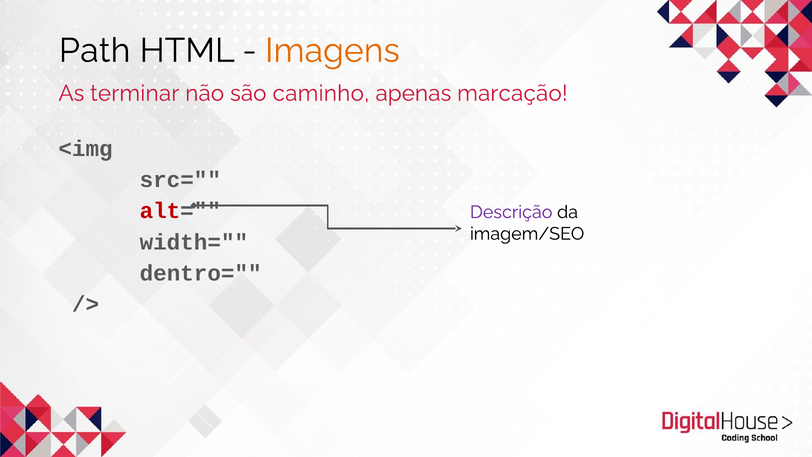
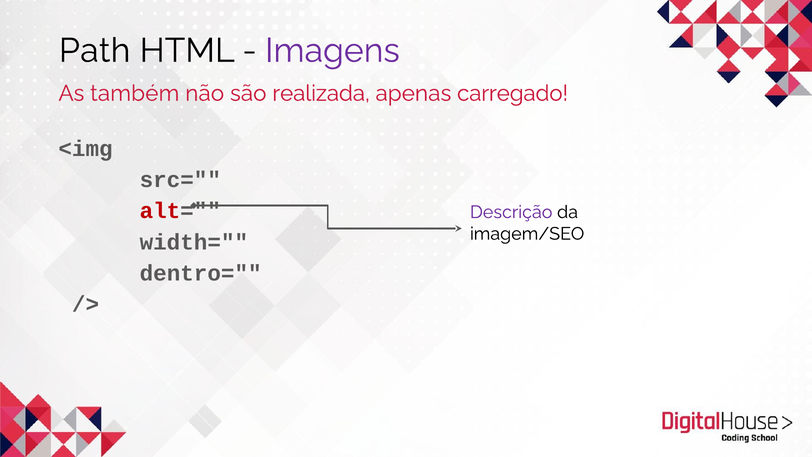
Imagens colour: orange -> purple (332, 51)
terminar: terminar -> também (135, 93)
caminho: caminho -> realizada (321, 93)
marcação: marcação -> carregado (513, 93)
